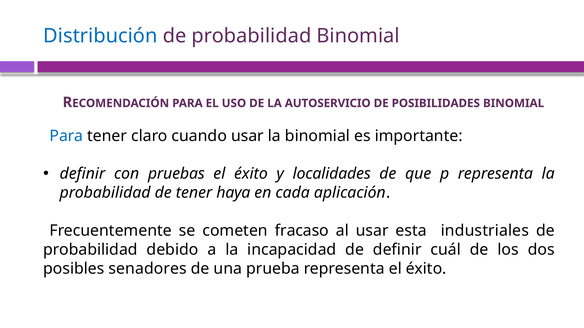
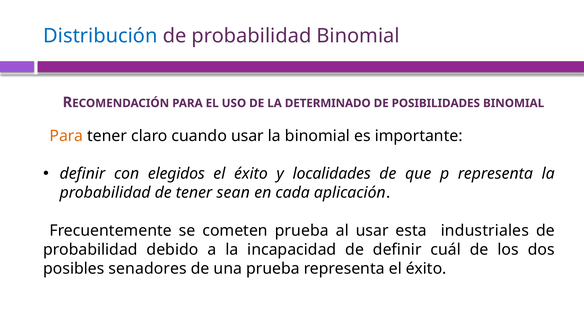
AUTOSERVICIO: AUTOSERVICIO -> DETERMINADO (328, 103)
Para colour: blue -> orange (66, 136)
pruebas: pruebas -> elegidos (176, 174)
haya: haya -> sean (233, 193)
cometen fracaso: fracaso -> prueba (302, 231)
